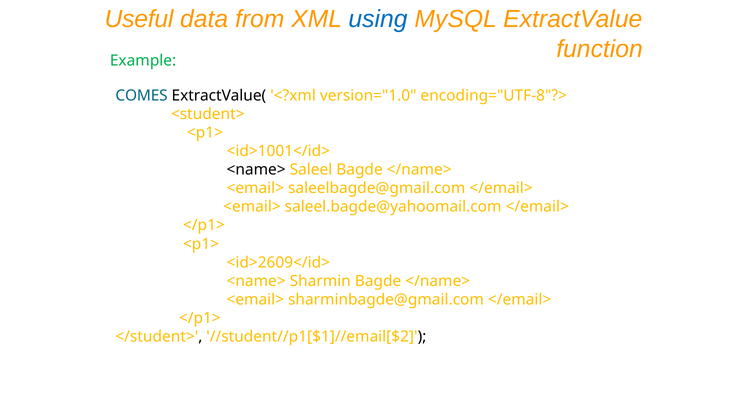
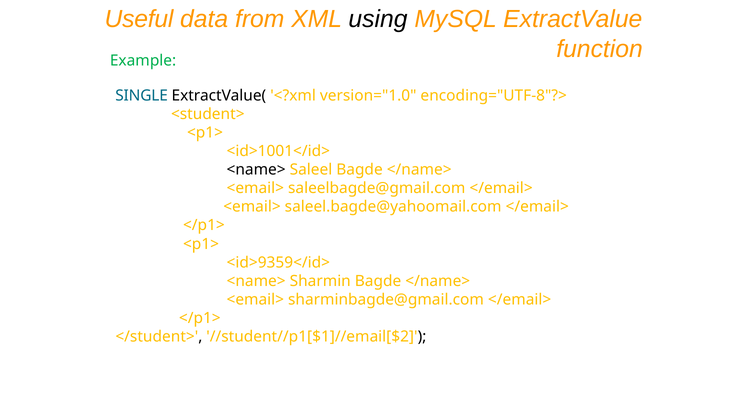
using colour: blue -> black (378, 19)
COMES: COMES -> SINGLE (142, 96)
<id>2609</id>: <id>2609</id> -> <id>9359</id> (278, 262)
